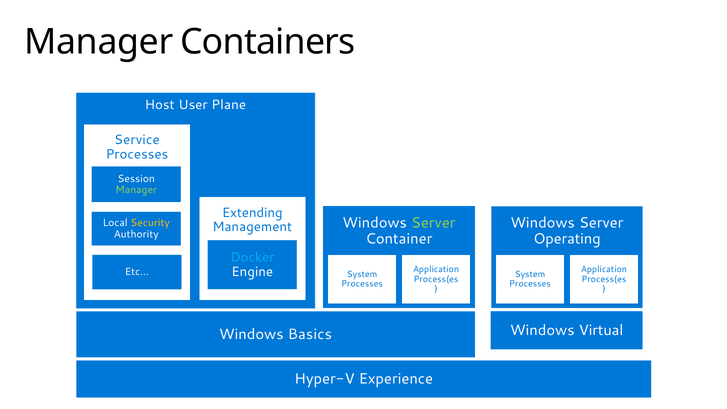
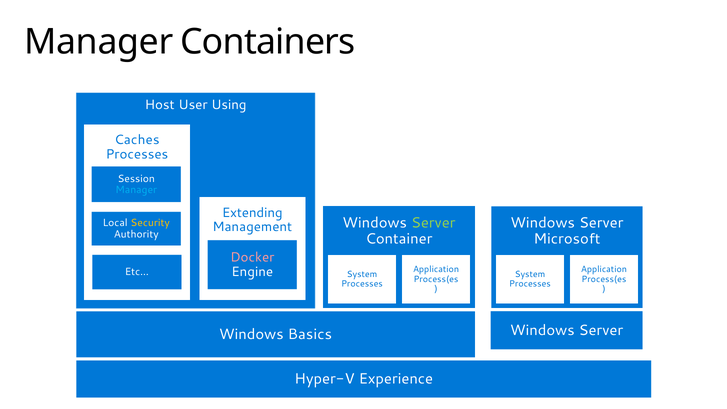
Plane: Plane -> Using (229, 105)
Service: Service -> Caches (137, 140)
Manager colour: light green -> light blue (136, 190)
Operating: Operating -> Microsoft (567, 239)
Docker colour: light blue -> pink (252, 257)
Virtual: Virtual -> Server (601, 330)
